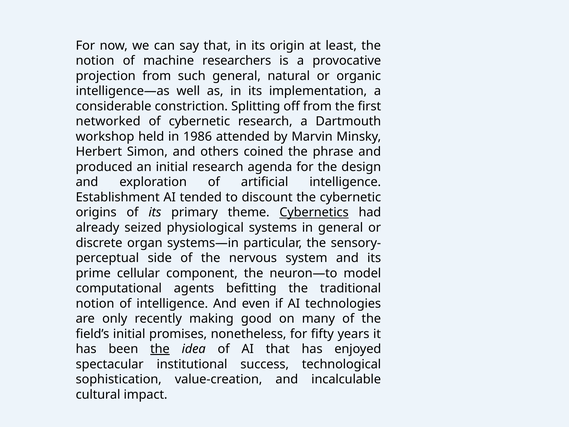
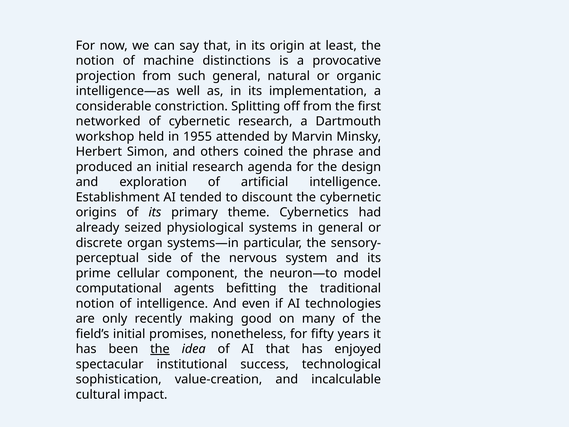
researchers: researchers -> distinctions (237, 61)
1986: 1986 -> 1955 (198, 137)
Cybernetics underline: present -> none (314, 212)
